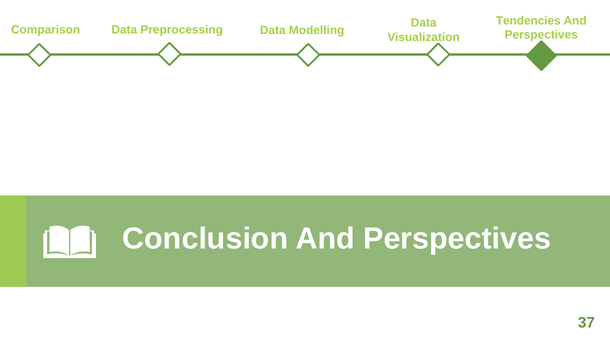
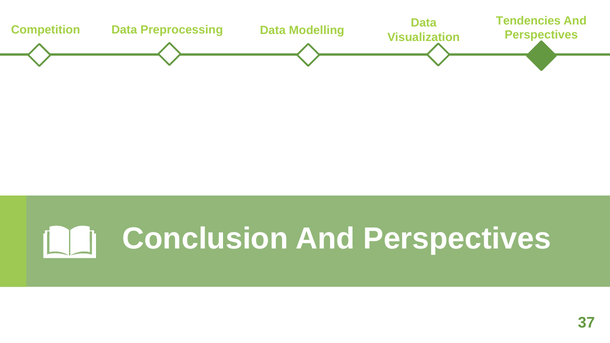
Comparison: Comparison -> Competition (46, 30)
